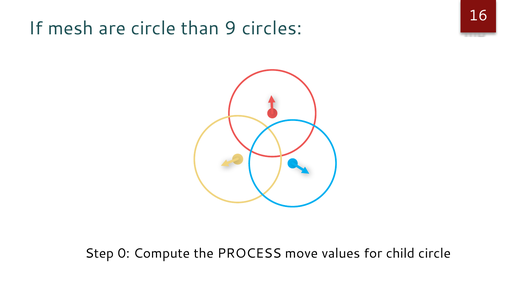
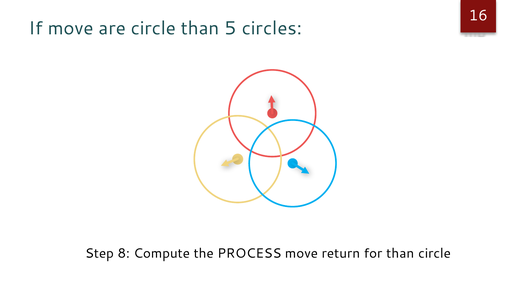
If mesh: mesh -> move (71, 28)
9: 9 -> 5 (231, 28)
0: 0 -> 8 (124, 254)
values: values -> return (341, 254)
for child: child -> than (400, 254)
